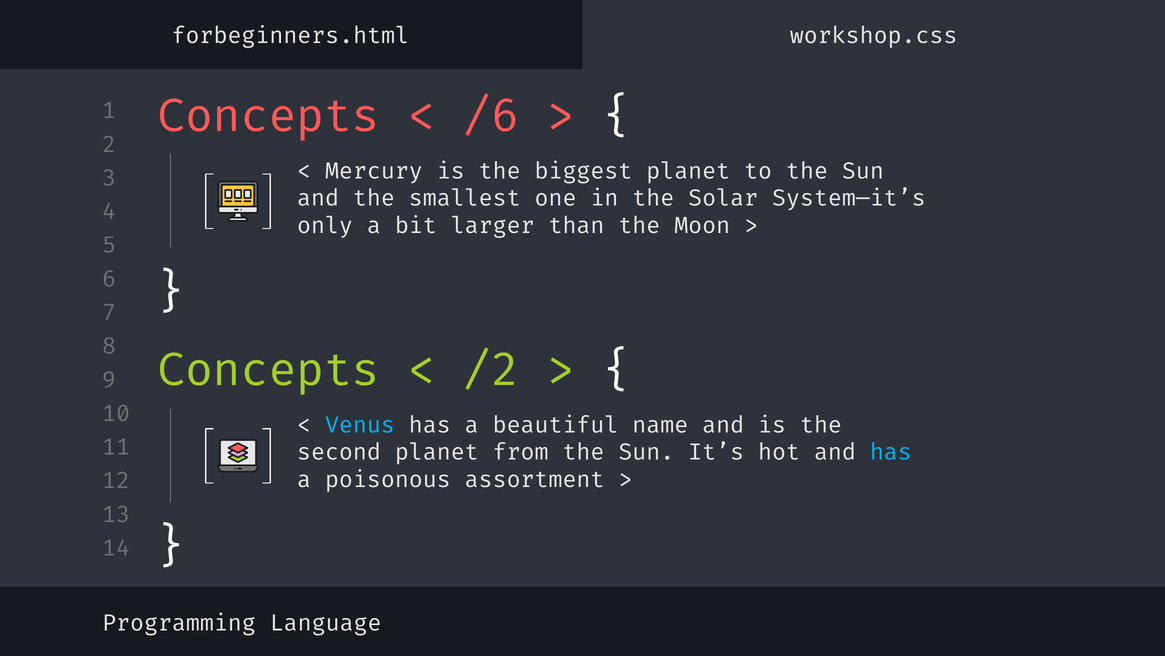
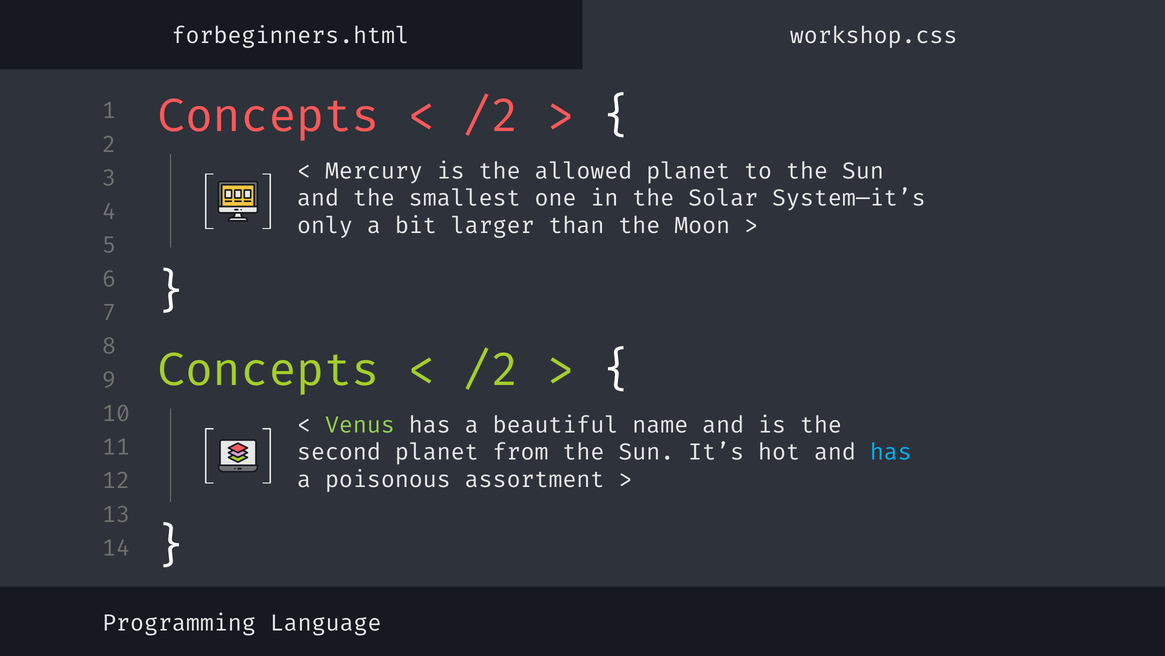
/6: /6 -> /2 (491, 116)
biggest: biggest -> allowed (583, 171)
Venus colour: light blue -> light green (360, 425)
